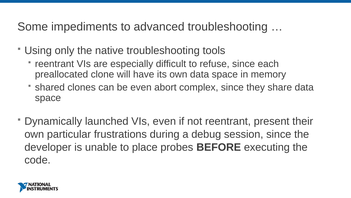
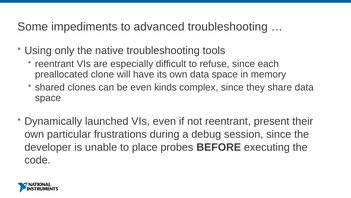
abort: abort -> kinds (165, 87)
